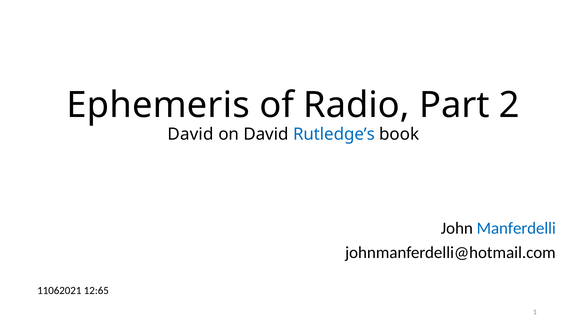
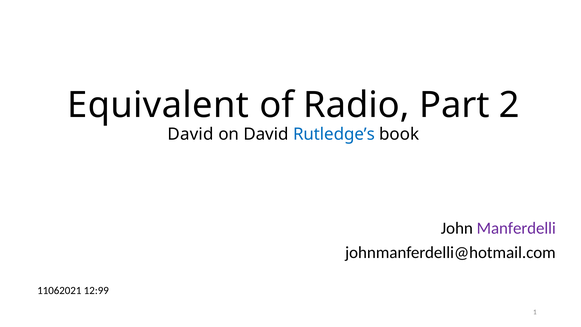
Ephemeris: Ephemeris -> Equivalent (158, 105)
Manferdelli colour: blue -> purple (516, 228)
12:65: 12:65 -> 12:99 (96, 290)
